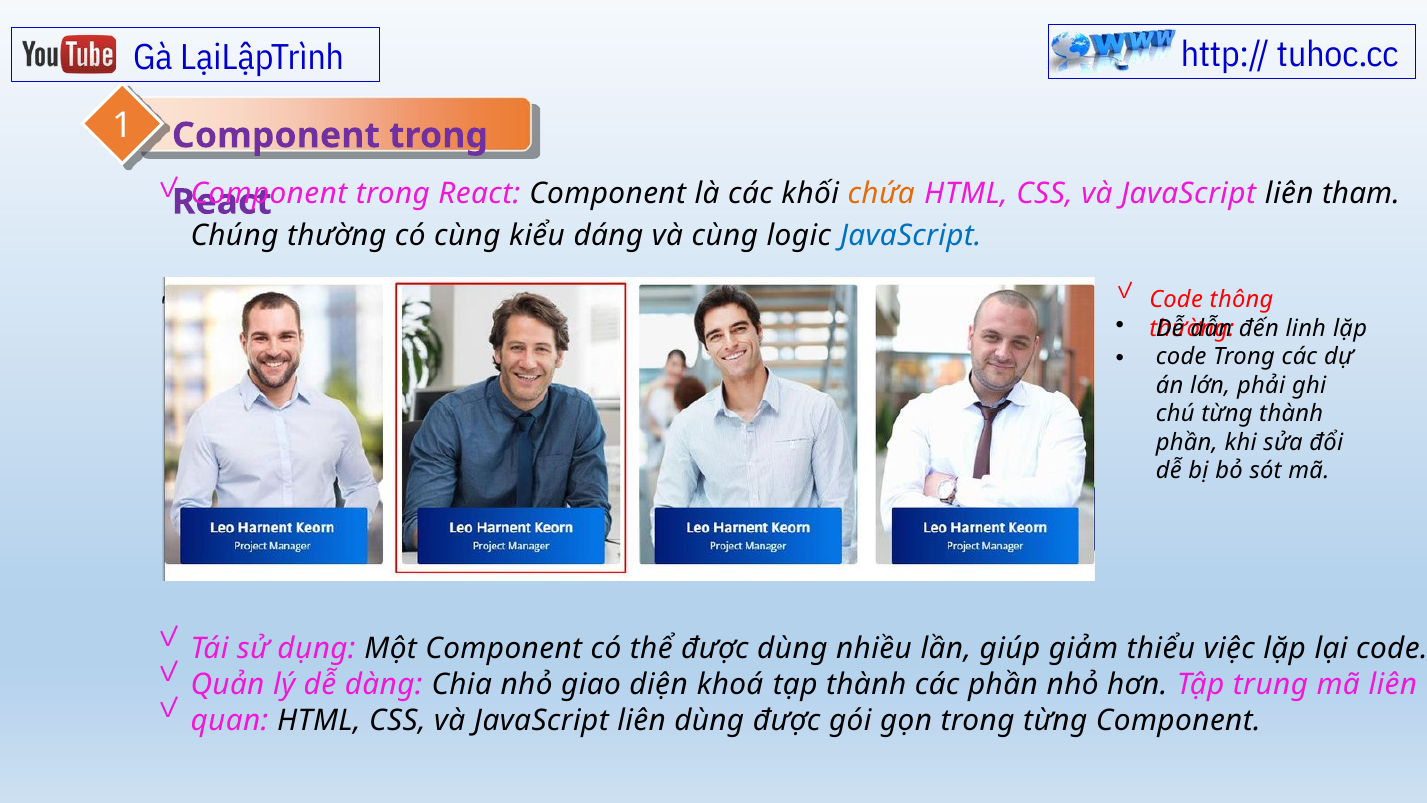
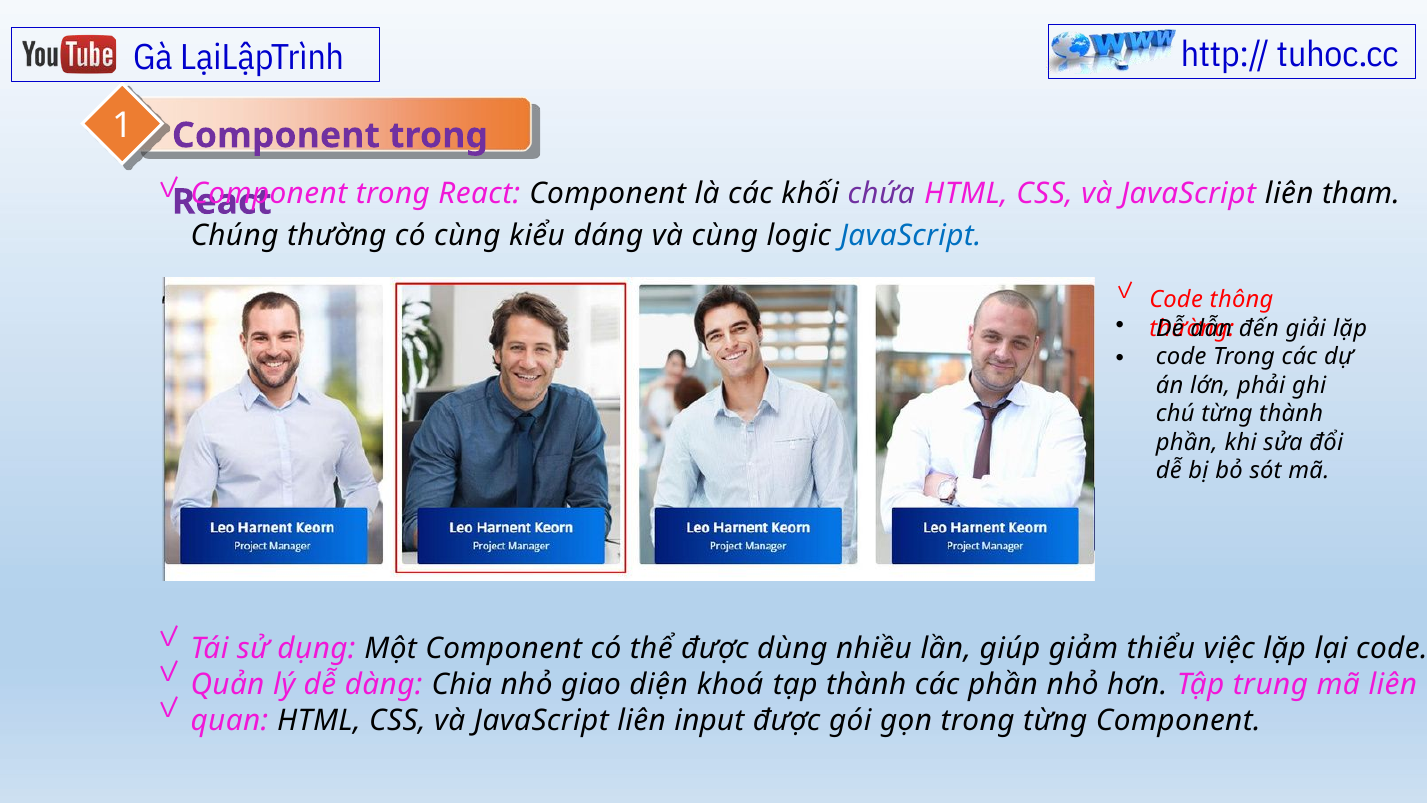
chứa colour: orange -> purple (881, 194)
linh: linh -> giải (1306, 328)
liên dùng: dùng -> input (709, 720)
